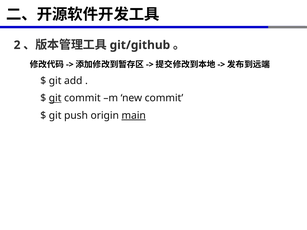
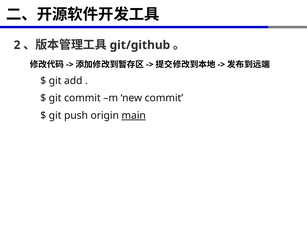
git underline: present -> none (55, 98)
